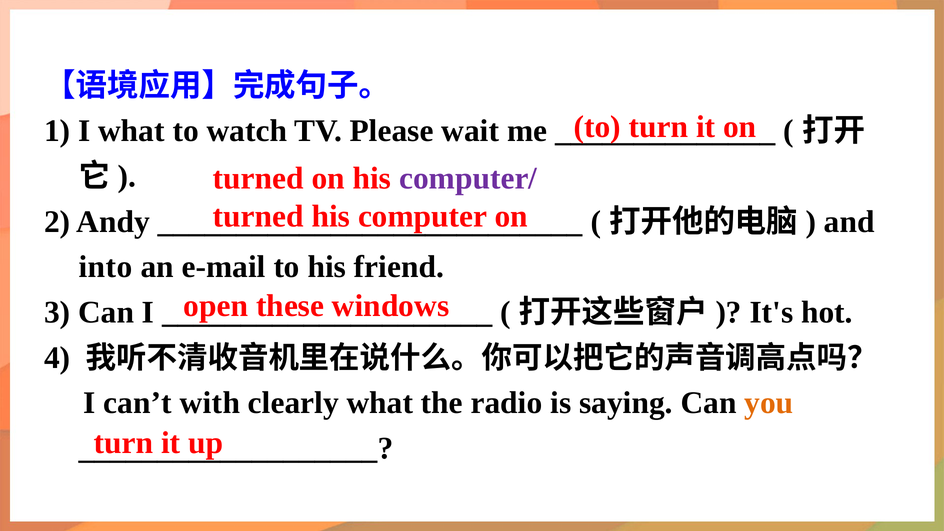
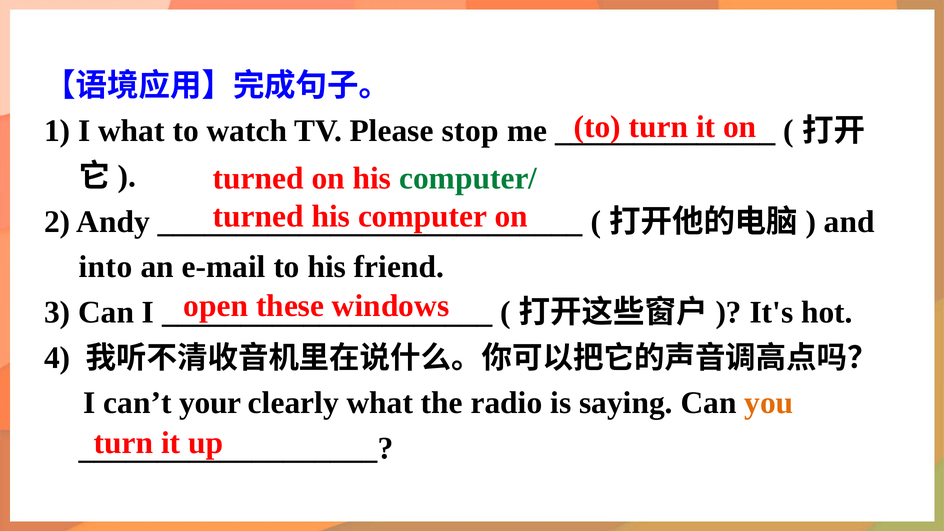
wait: wait -> stop (470, 131)
computer/ colour: purple -> green (468, 179)
with: with -> your (210, 403)
